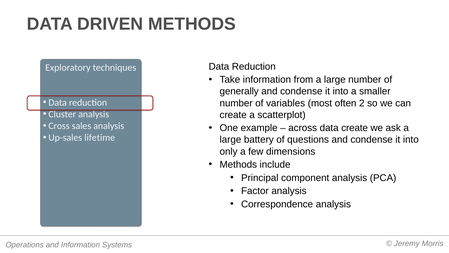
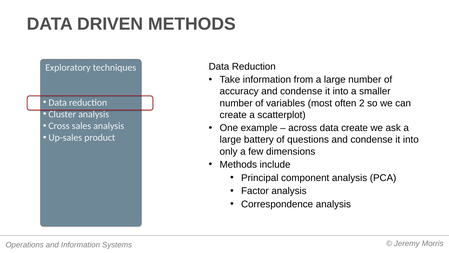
generally: generally -> accuracy (239, 91)
lifetime: lifetime -> product (100, 137)
